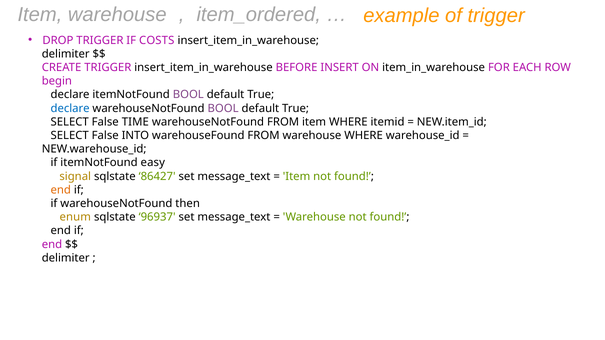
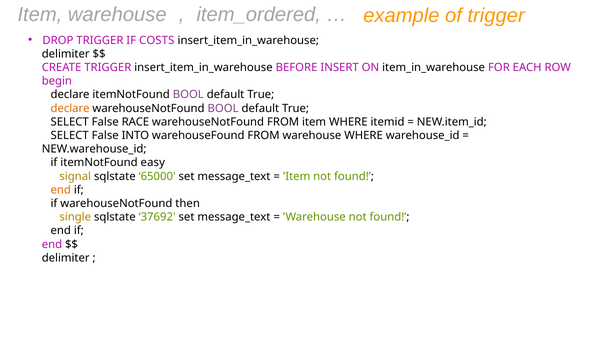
declare colour: blue -> orange (70, 108)
TIME: TIME -> RACE (135, 122)
86427: 86427 -> 65000 (157, 177)
enum: enum -> single (75, 217)
96937: 96937 -> 37692 (157, 217)
